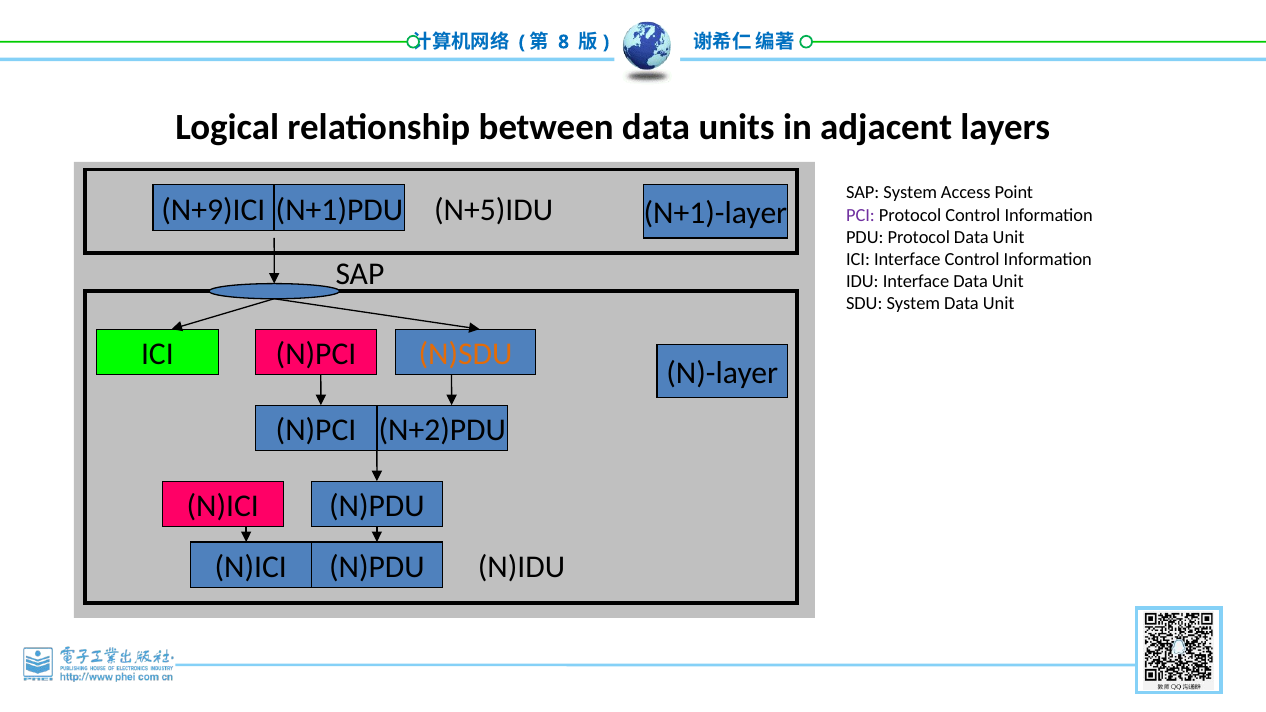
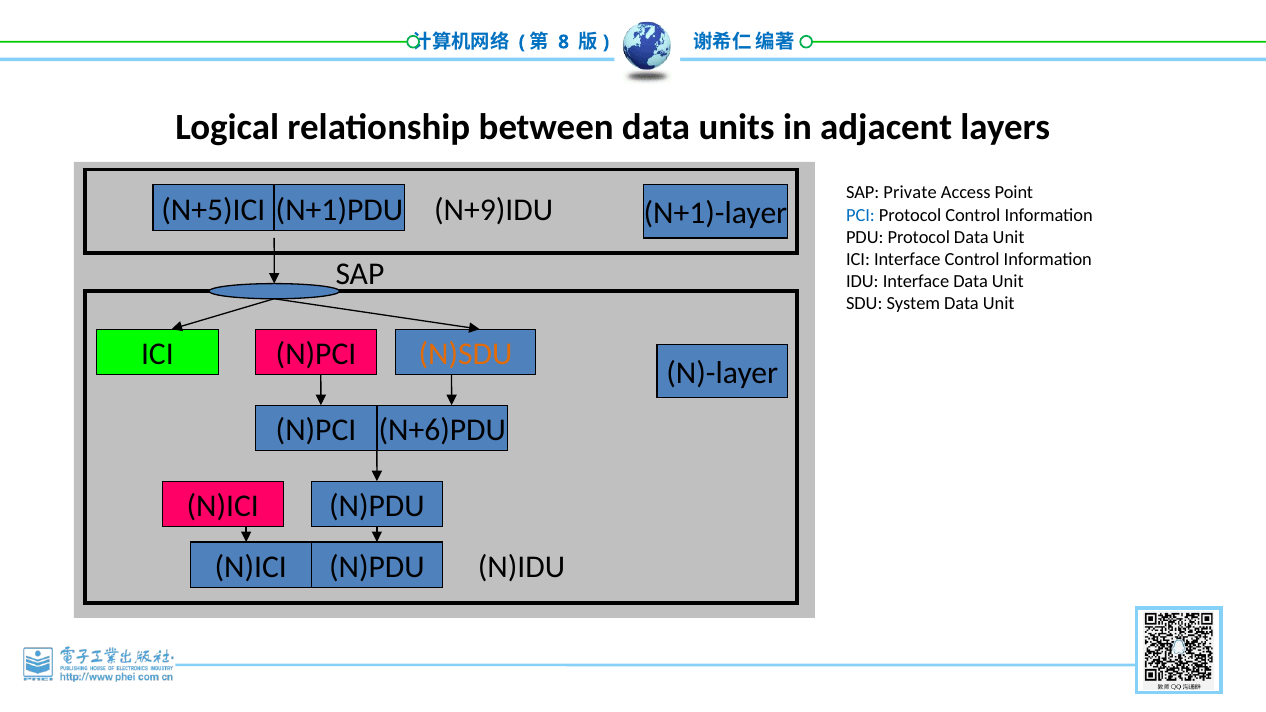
SAP System: System -> Private (910, 193)
N+9)ICI: N+9)ICI -> N+5)ICI (213, 210)
N+5)IDU: N+5)IDU -> N+9)IDU (494, 210)
PCI colour: purple -> blue (860, 215)
N+2)PDU: N+2)PDU -> N+6)PDU (442, 430)
